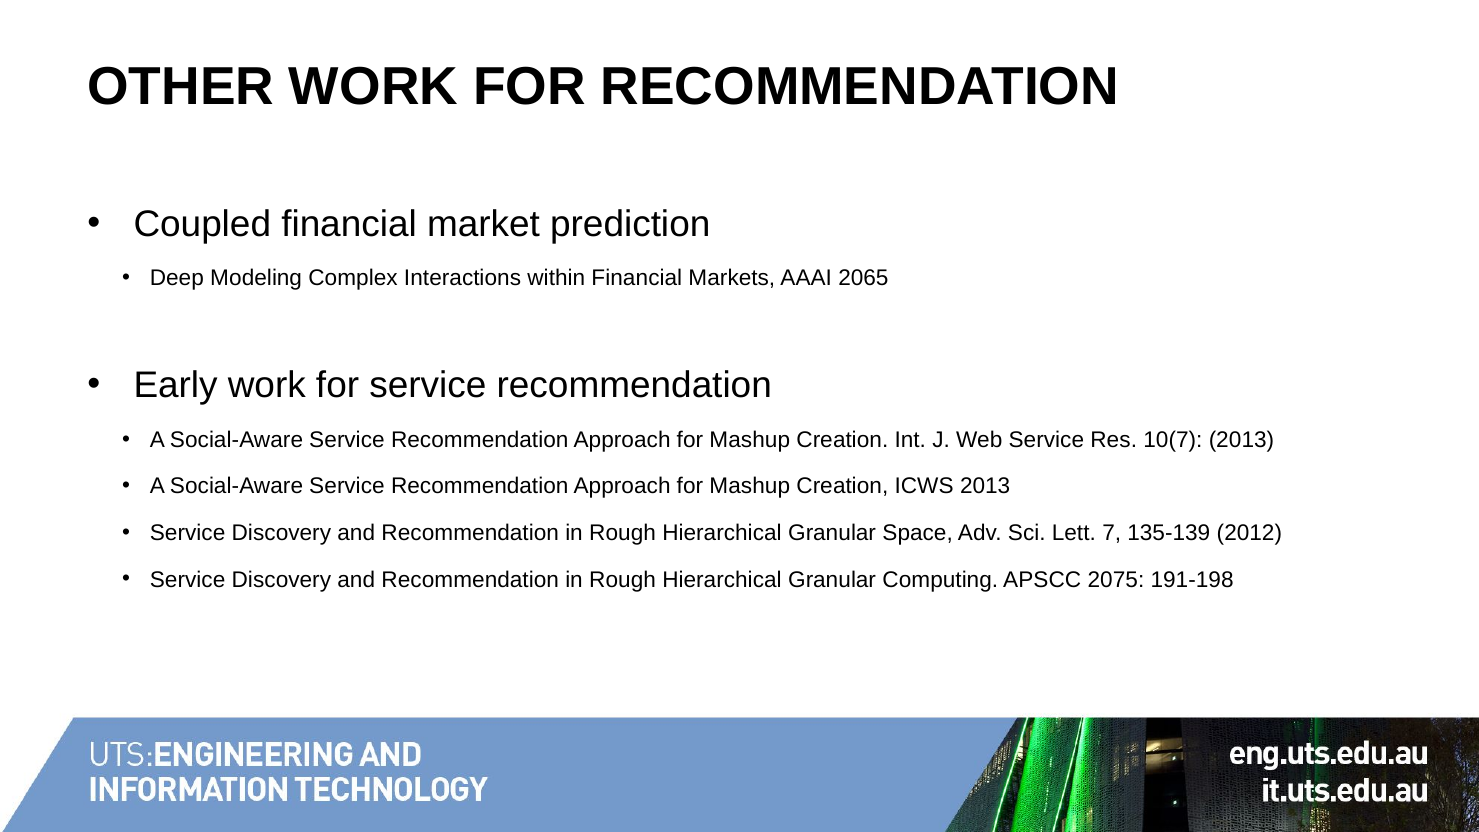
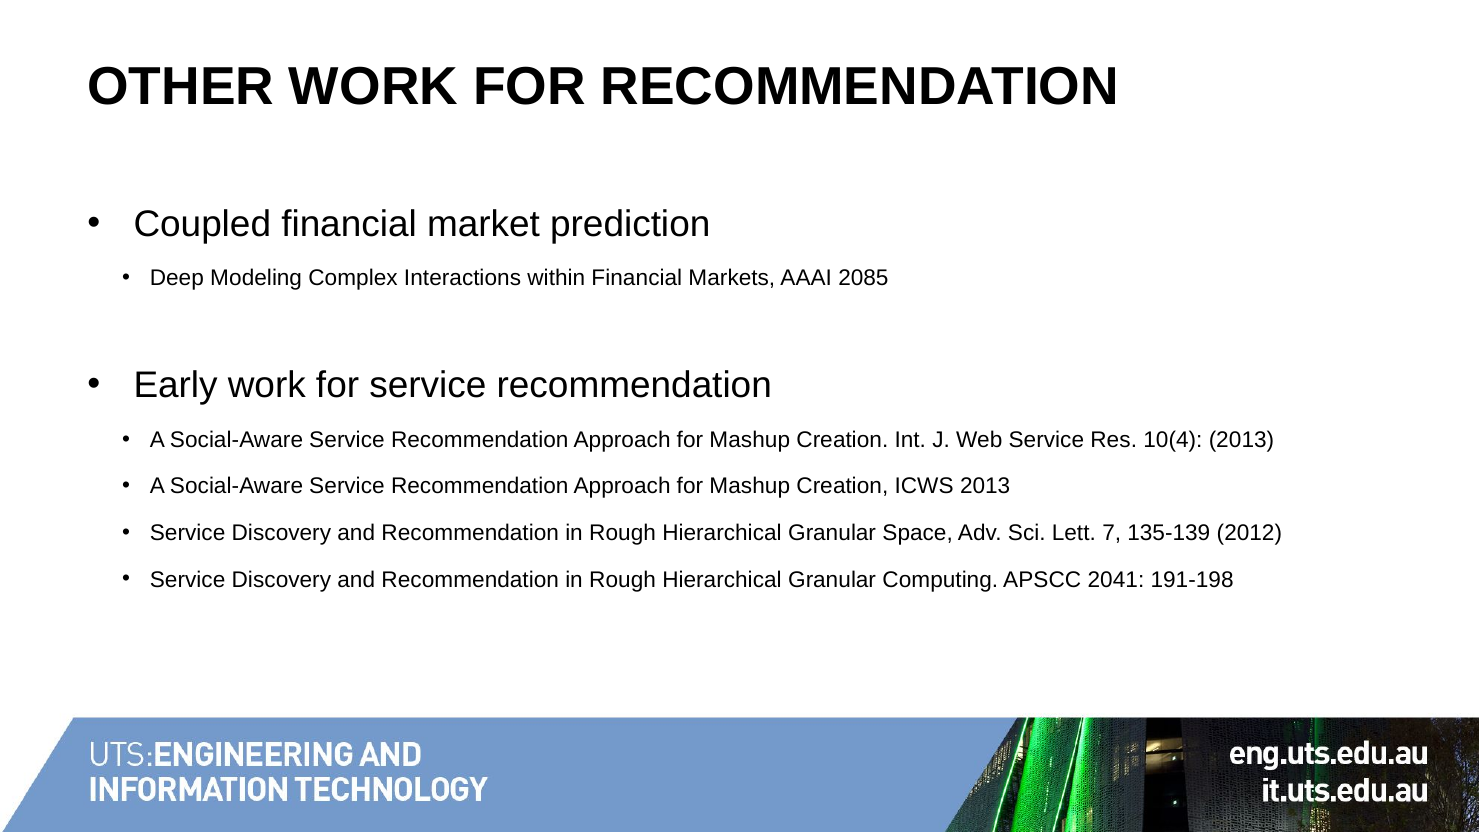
2065: 2065 -> 2085 (863, 278)
10(7: 10(7 -> 10(4 (1173, 440)
2075: 2075 -> 2041 (1116, 580)
